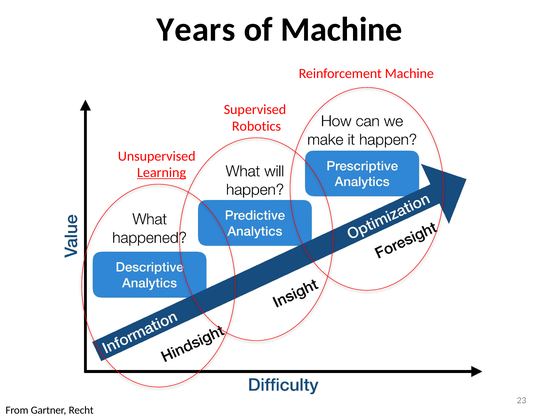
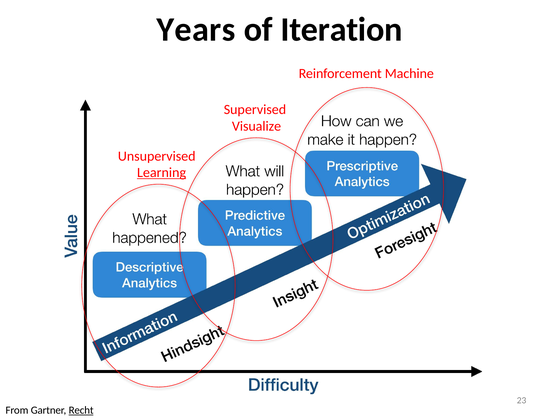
of Machine: Machine -> Iteration (342, 30)
Robotics: Robotics -> Visualize (257, 126)
Recht underline: none -> present (81, 411)
